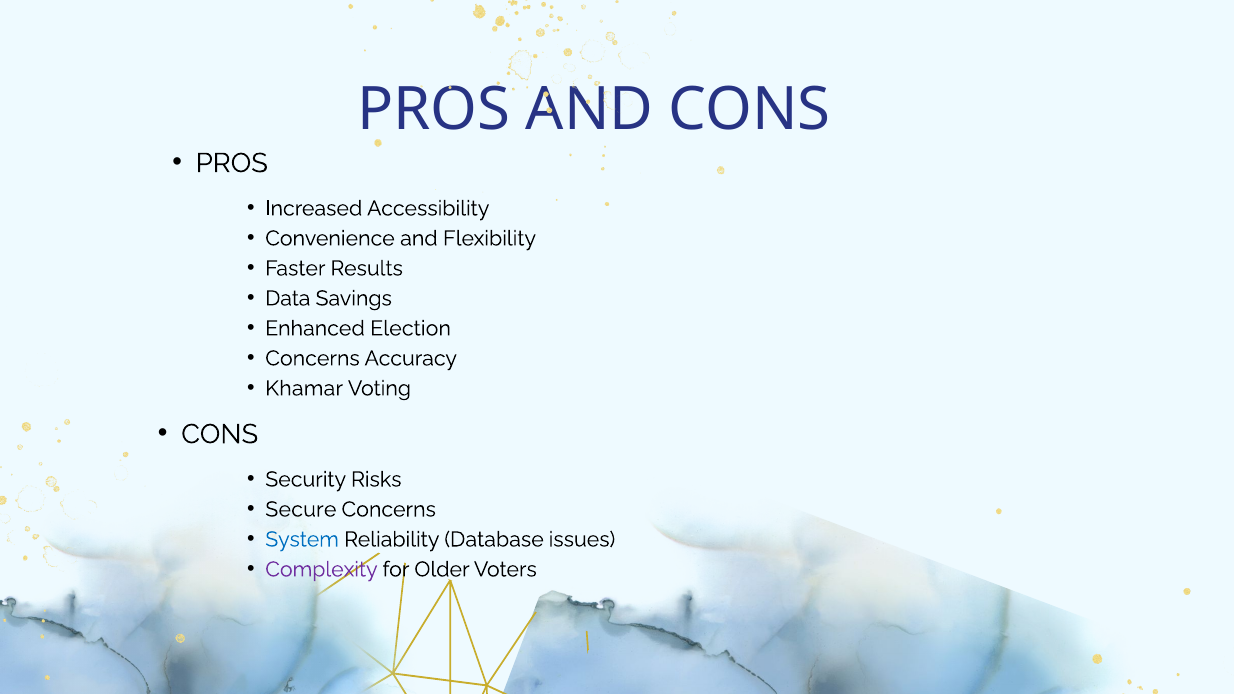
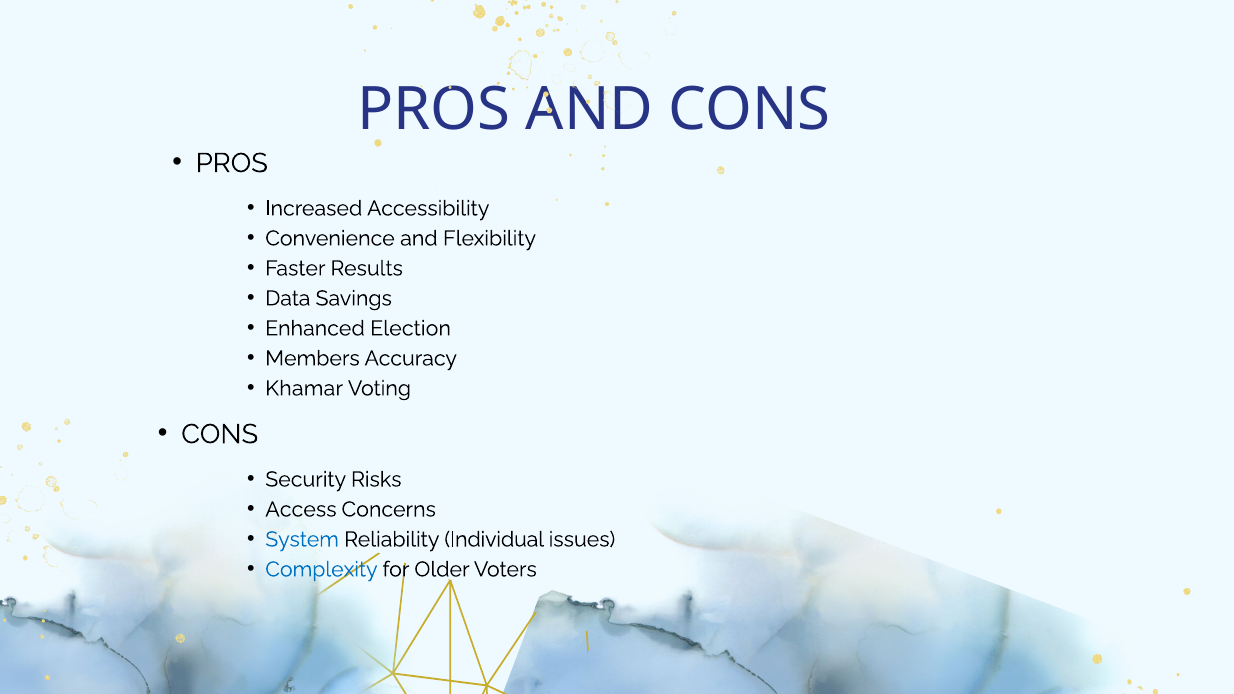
Concerns: Concerns -> Members (313, 358)
Secure: Secure -> Access (301, 510)
Database: Database -> Individual (494, 540)
Complexity colour: purple -> blue (321, 570)
